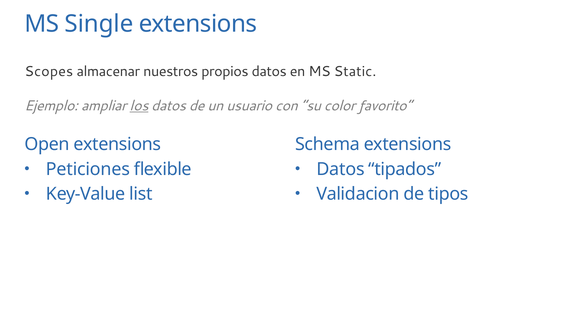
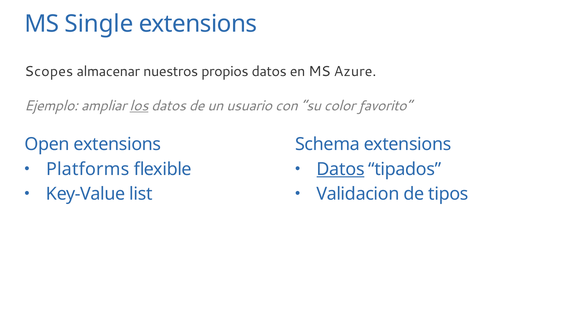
Static: Static -> Azure (355, 71)
Peticiones: Peticiones -> Platforms (88, 169)
Datos underline: none -> present (341, 169)
